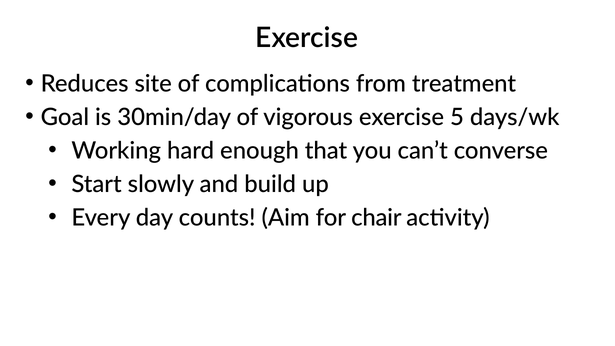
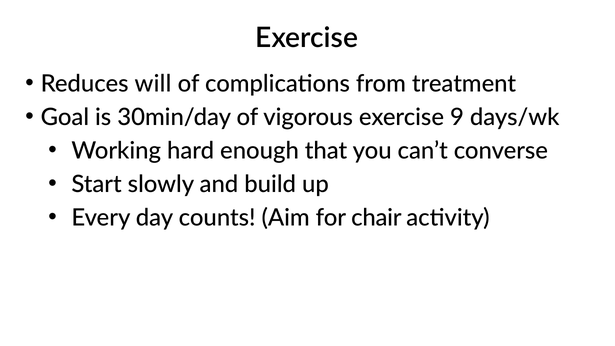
site: site -> will (153, 84)
5: 5 -> 9 (457, 117)
